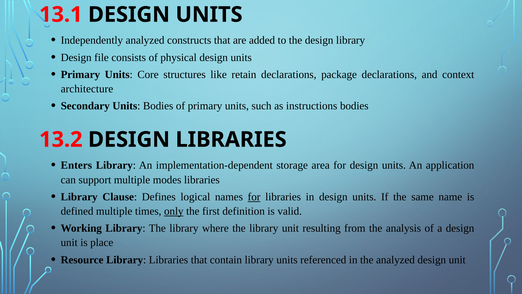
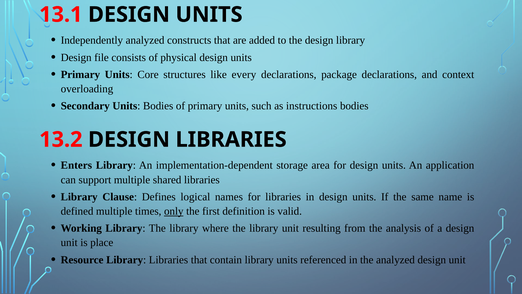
retain: retain -> every (244, 74)
architecture: architecture -> overloading (87, 89)
modes: modes -> shared (167, 180)
for underline: present -> none (254, 197)
